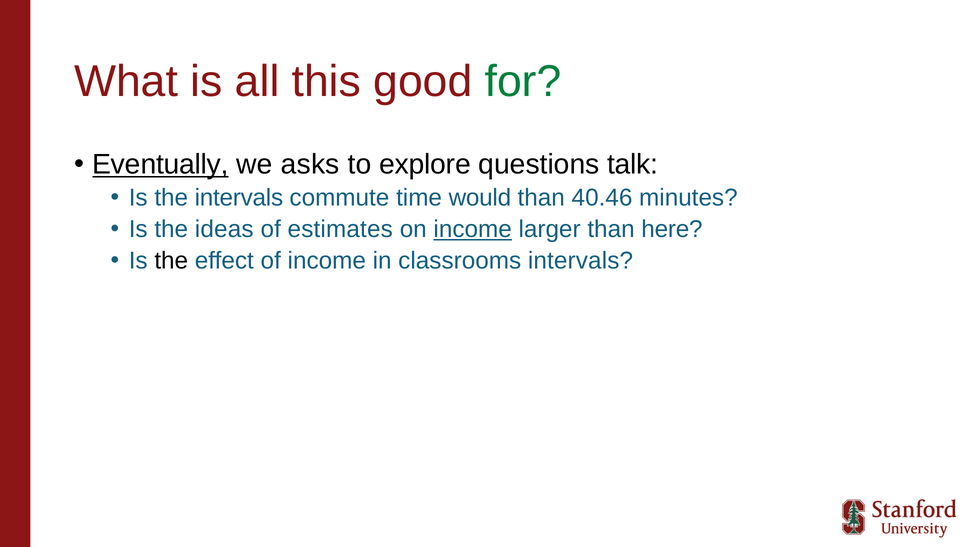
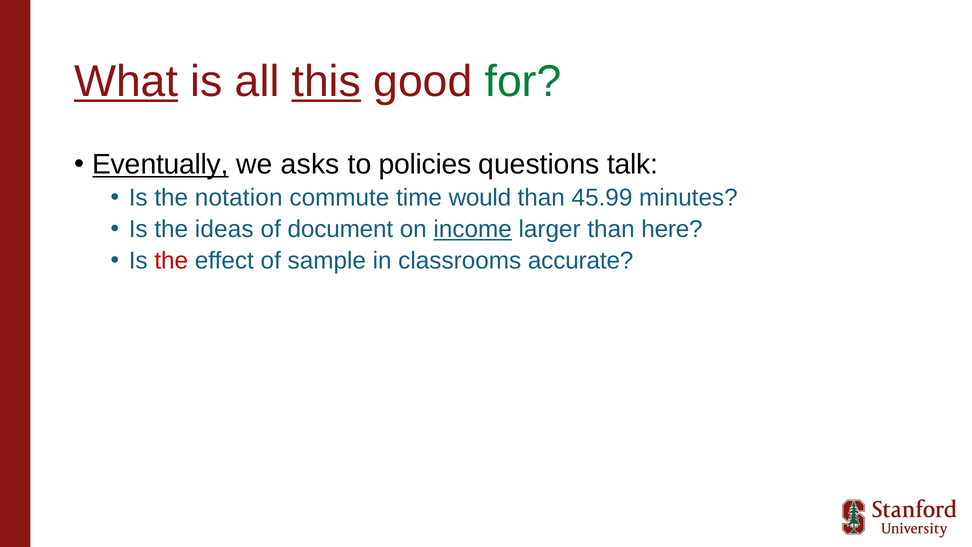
What underline: none -> present (126, 82)
this underline: none -> present (326, 82)
explore: explore -> policies (425, 164)
the intervals: intervals -> notation (239, 198)
40.46: 40.46 -> 45.99 (602, 198)
estimates: estimates -> document (340, 229)
the colour: black -> red (171, 260)
of income: income -> sample (327, 260)
classrooms intervals: intervals -> accurate (581, 260)
